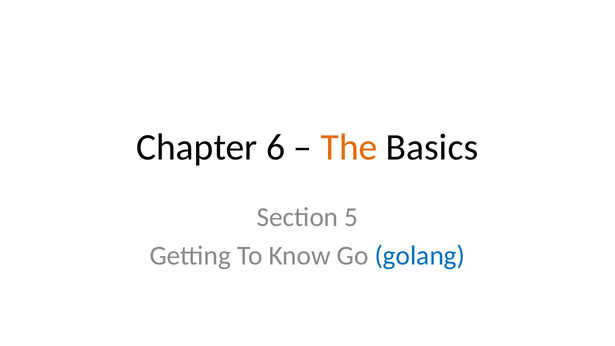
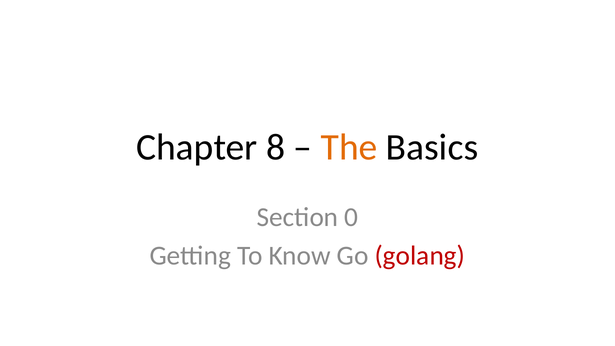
6: 6 -> 8 (276, 147)
5: 5 -> 0 (351, 217)
golang colour: blue -> red (420, 256)
